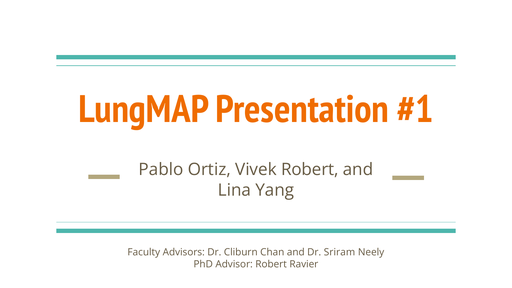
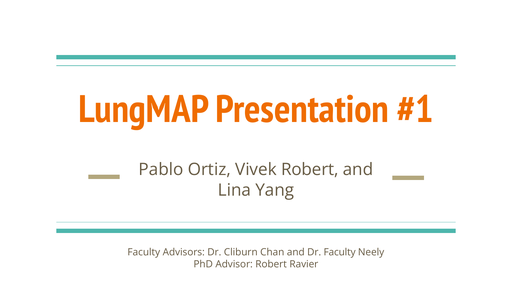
Dr Sriram: Sriram -> Faculty (340, 252)
